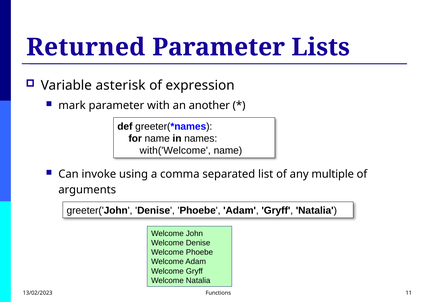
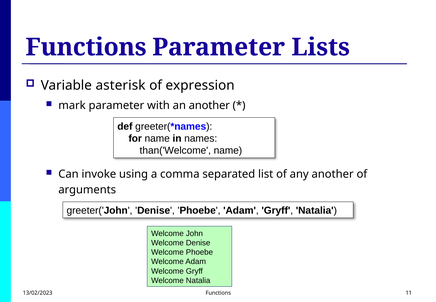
Returned: Returned -> Functions (86, 47)
with('Welcome: with('Welcome -> than('Welcome (175, 150)
any multiple: multiple -> another (333, 174)
